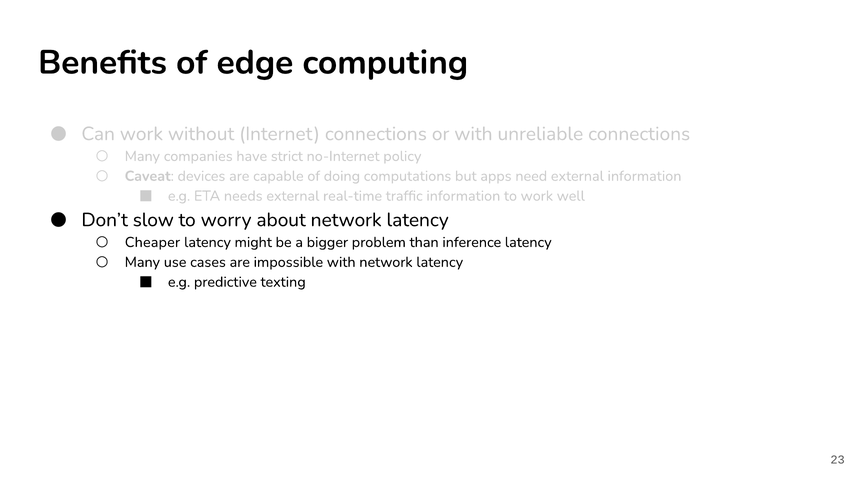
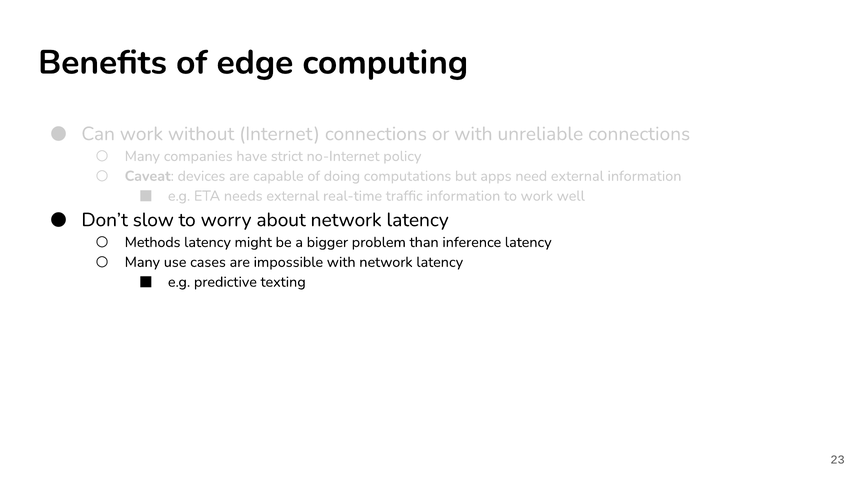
Cheaper: Cheaper -> Methods (153, 243)
